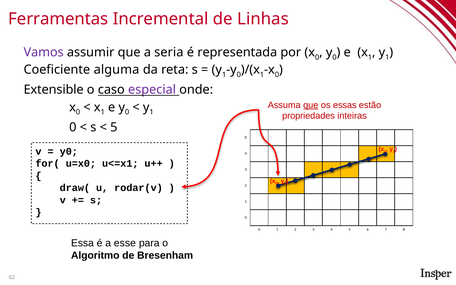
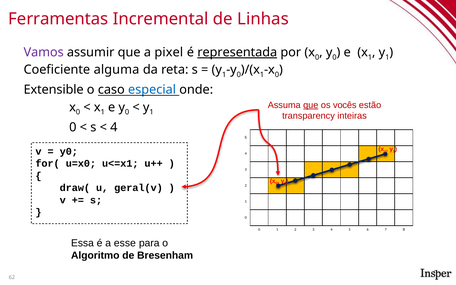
seria: seria -> pixel (169, 52)
representada underline: none -> present (237, 52)
especial colour: purple -> blue (152, 90)
essas: essas -> vocês (345, 105)
propriedades: propriedades -> transparency (309, 116)
5: 5 -> 4 (114, 127)
rodar(v: rodar(v -> geral(v (138, 188)
